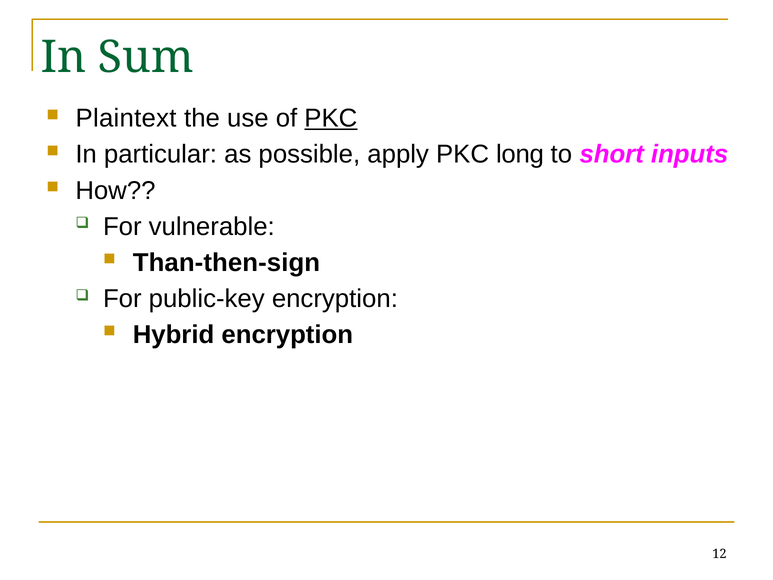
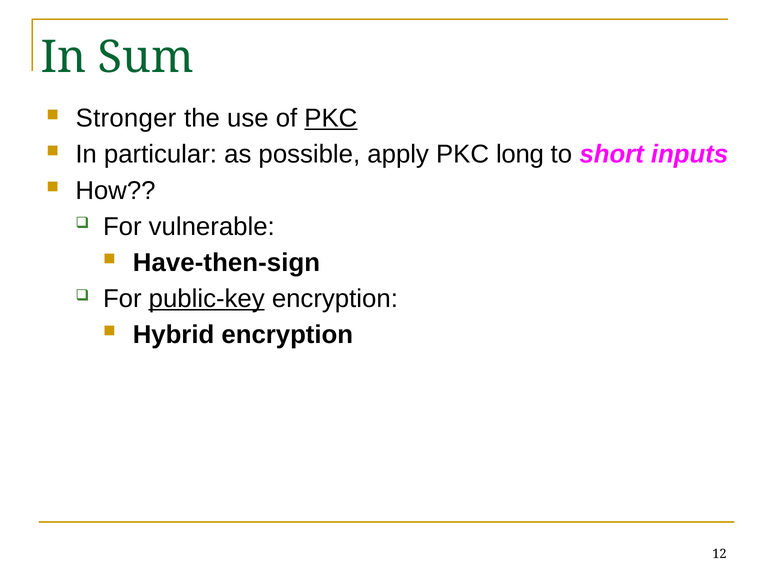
Plaintext: Plaintext -> Stronger (126, 118)
Than-then-sign: Than-then-sign -> Have-then-sign (226, 263)
public-key underline: none -> present (207, 299)
